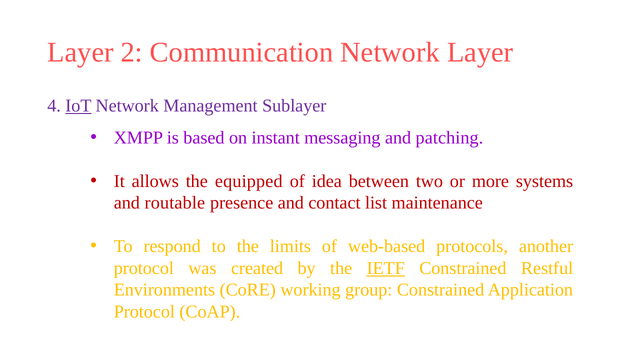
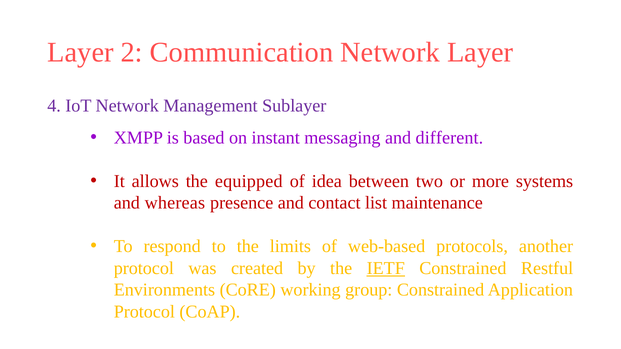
IoT underline: present -> none (78, 106)
patching: patching -> different (449, 138)
routable: routable -> whereas (175, 203)
